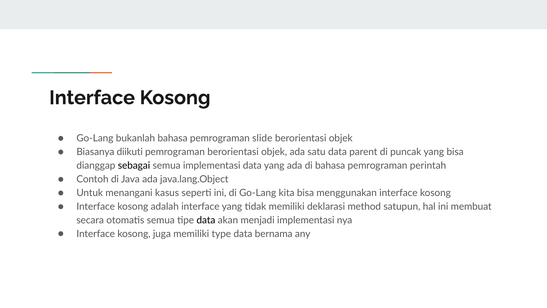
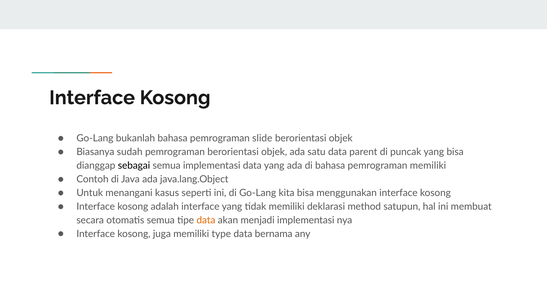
diikuti: diikuti -> sudah (130, 152)
pemrograman perintah: perintah -> memiliki (428, 165)
data colour: black -> orange (206, 220)
